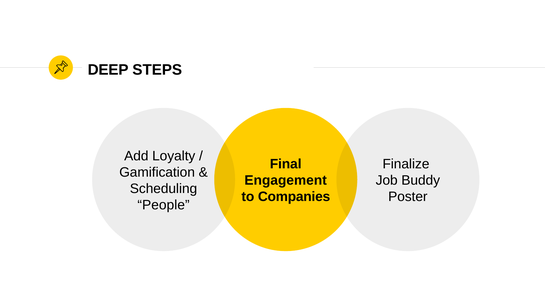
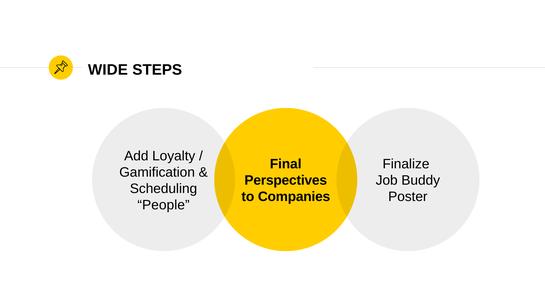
DEEP: DEEP -> WIDE (108, 70)
Engagement: Engagement -> Perspectives (286, 180)
